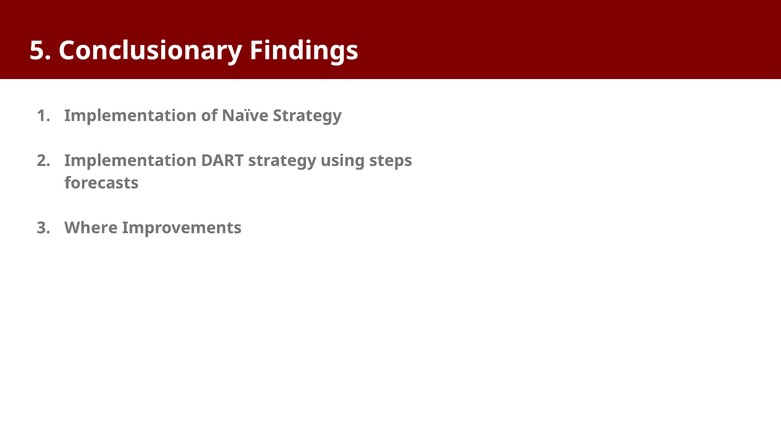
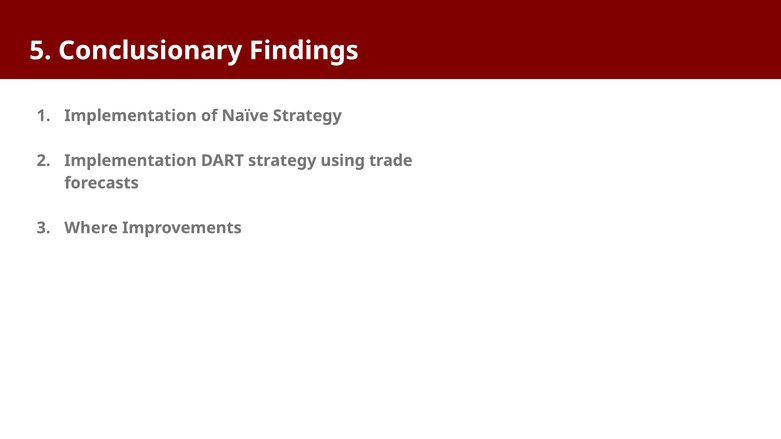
steps: steps -> trade (391, 161)
